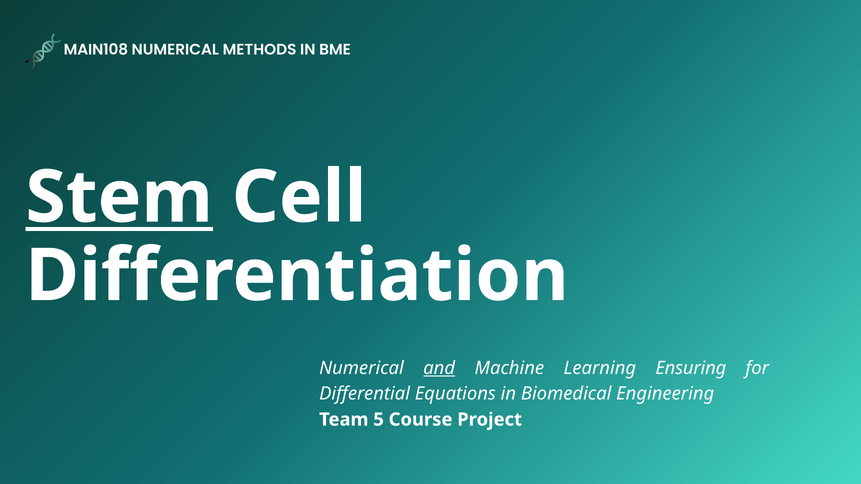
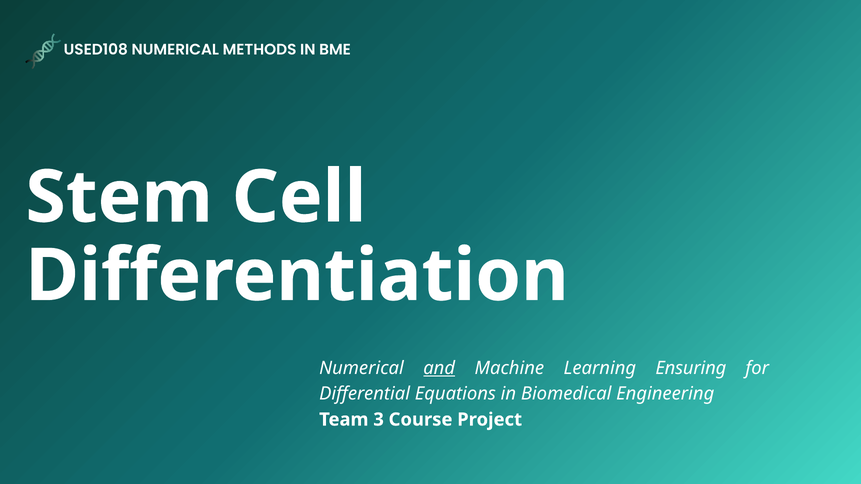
MAIN108: MAIN108 -> USED108 (96, 50)
Stem underline: present -> none (119, 198)
5: 5 -> 3 (379, 420)
